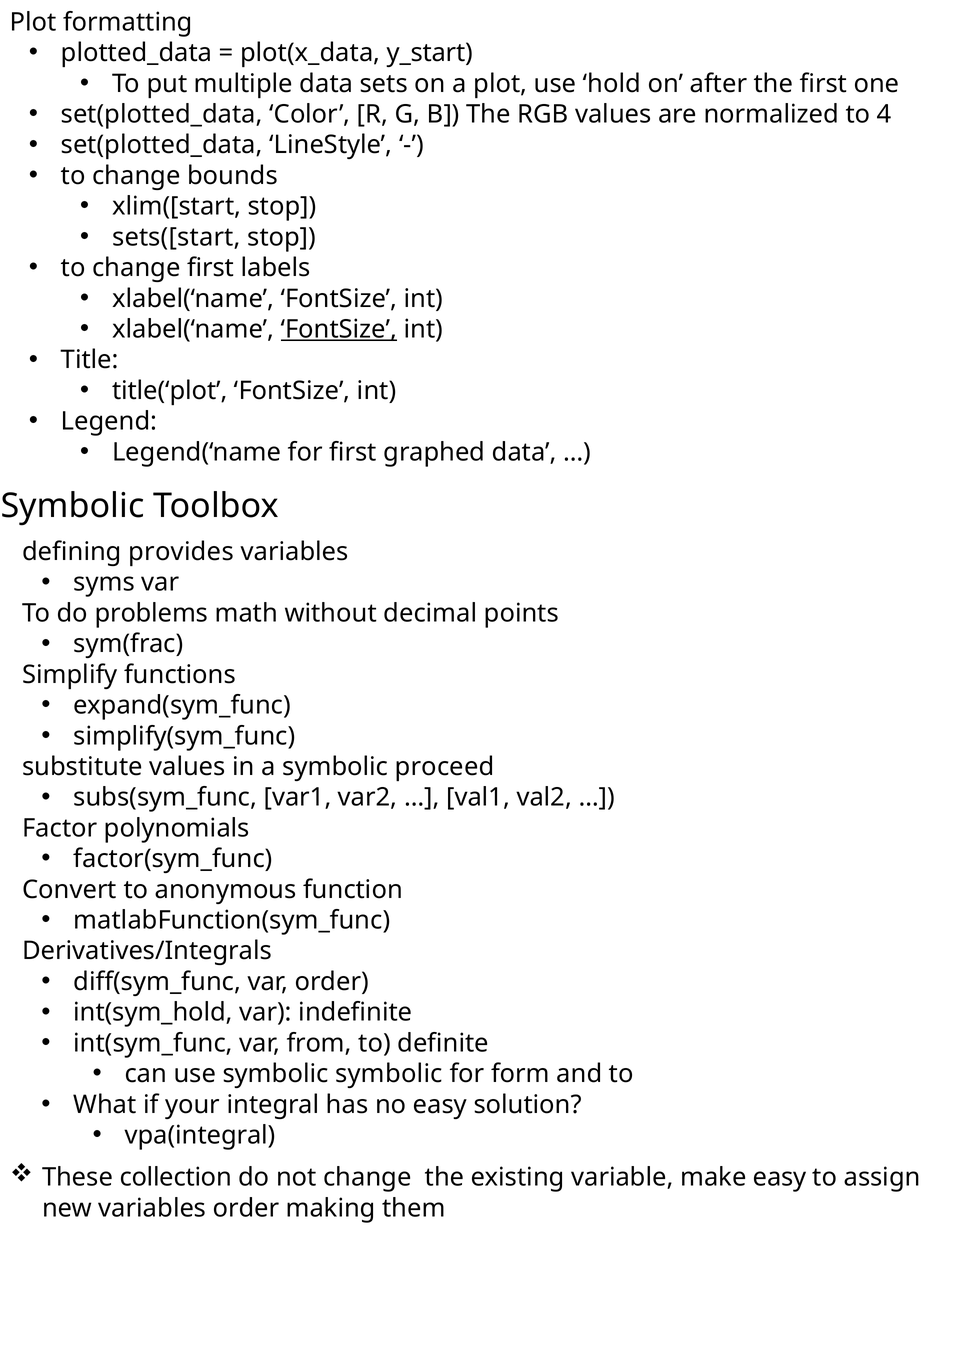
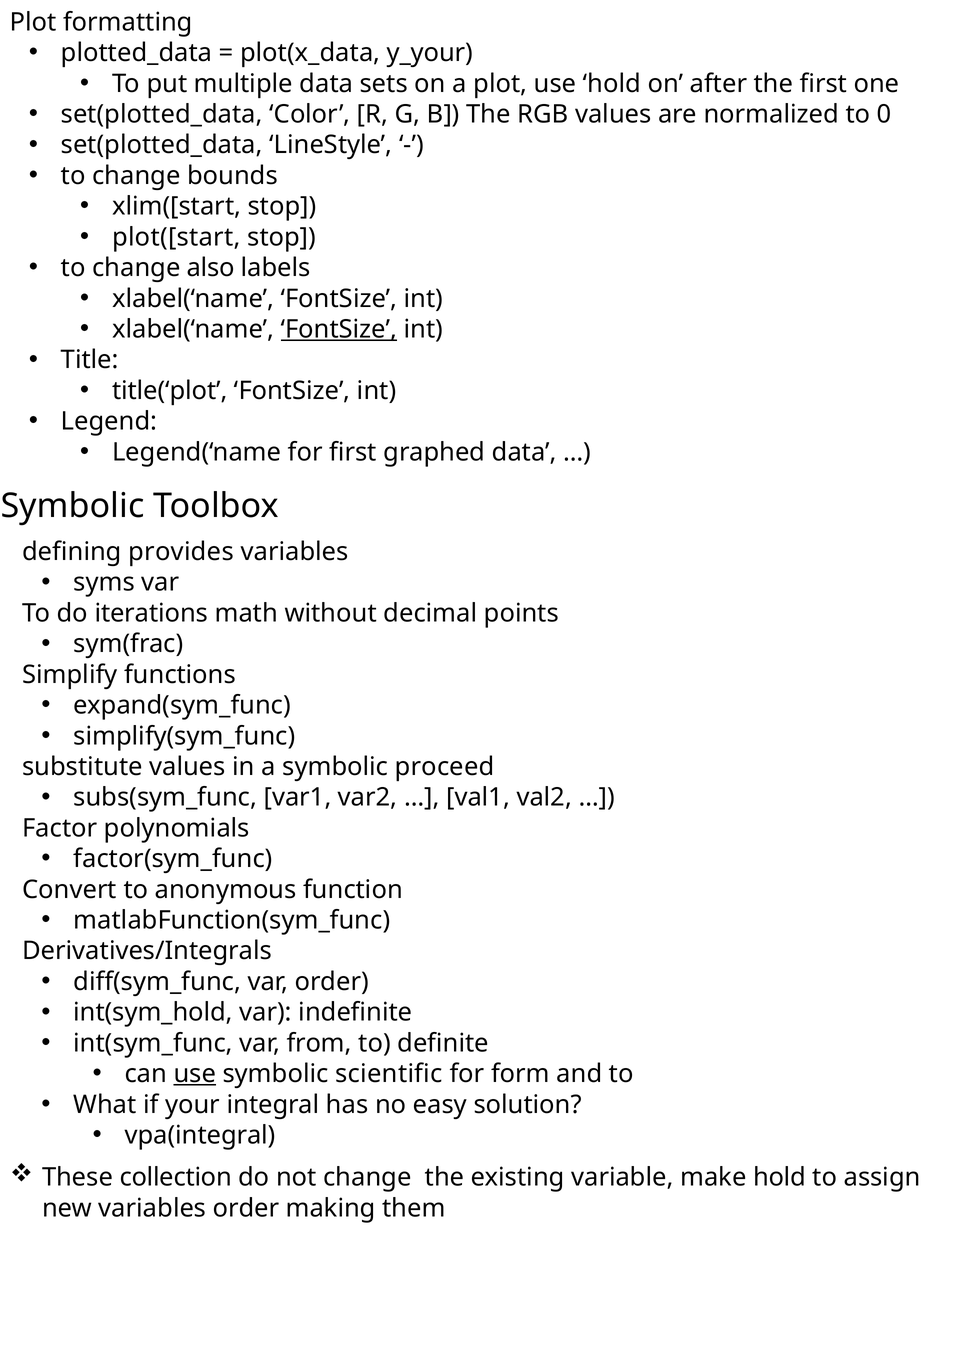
y_start: y_start -> y_your (430, 53)
4: 4 -> 0 (884, 114)
sets([start: sets([start -> plot([start (176, 237)
change first: first -> also (211, 268)
problems: problems -> iterations (151, 613)
use underline: none -> present (195, 1073)
symbolic symbolic: symbolic -> scientific (389, 1073)
make easy: easy -> hold (780, 1177)
